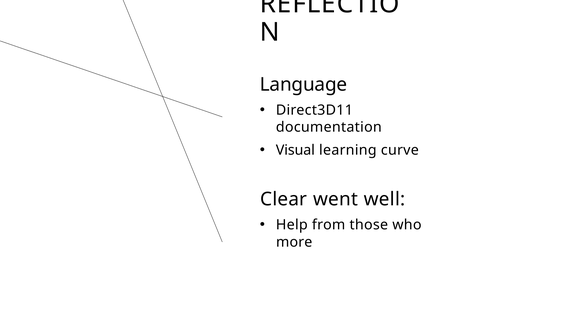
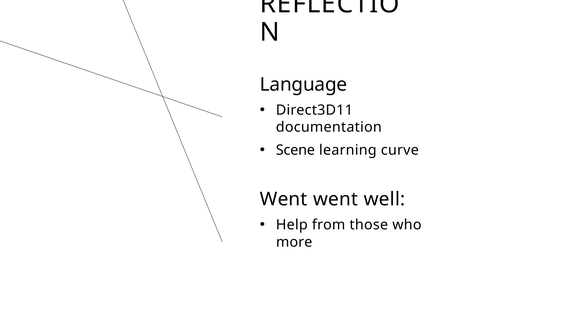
Visual: Visual -> Scene (295, 150)
Clear: Clear -> Went (284, 199)
